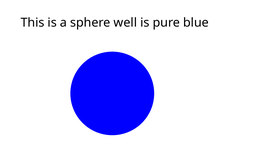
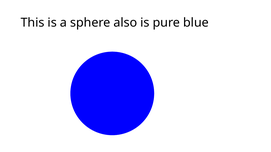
well: well -> also (125, 23)
